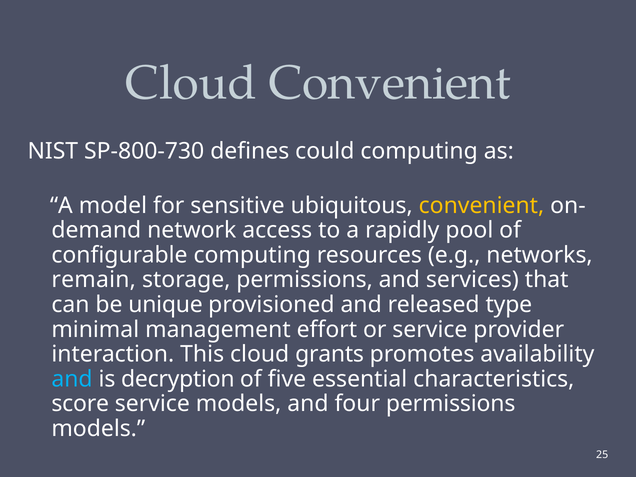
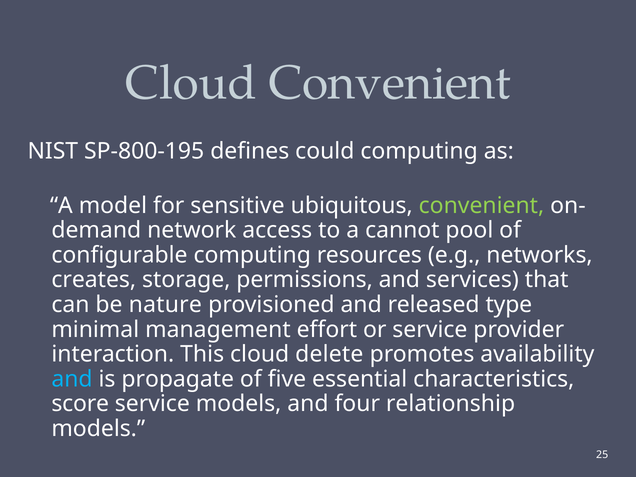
SP-800-730: SP-800-730 -> SP-800-195 (144, 151)
convenient colour: yellow -> light green (481, 206)
rapidly: rapidly -> cannot (402, 230)
remain: remain -> creates (94, 280)
unique: unique -> nature (165, 305)
grants: grants -> delete (329, 354)
decryption: decryption -> propagate (178, 379)
four permissions: permissions -> relationship (451, 404)
